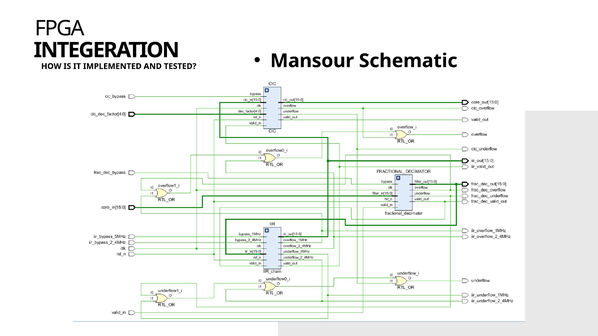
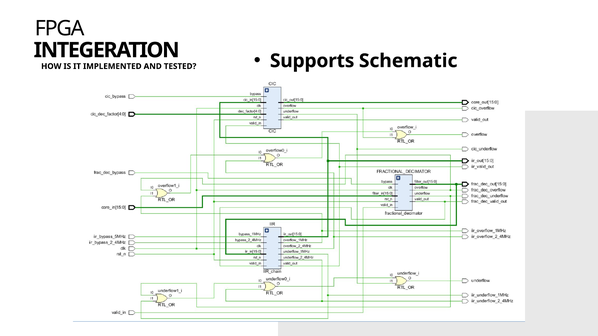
Mansour: Mansour -> Supports (312, 61)
